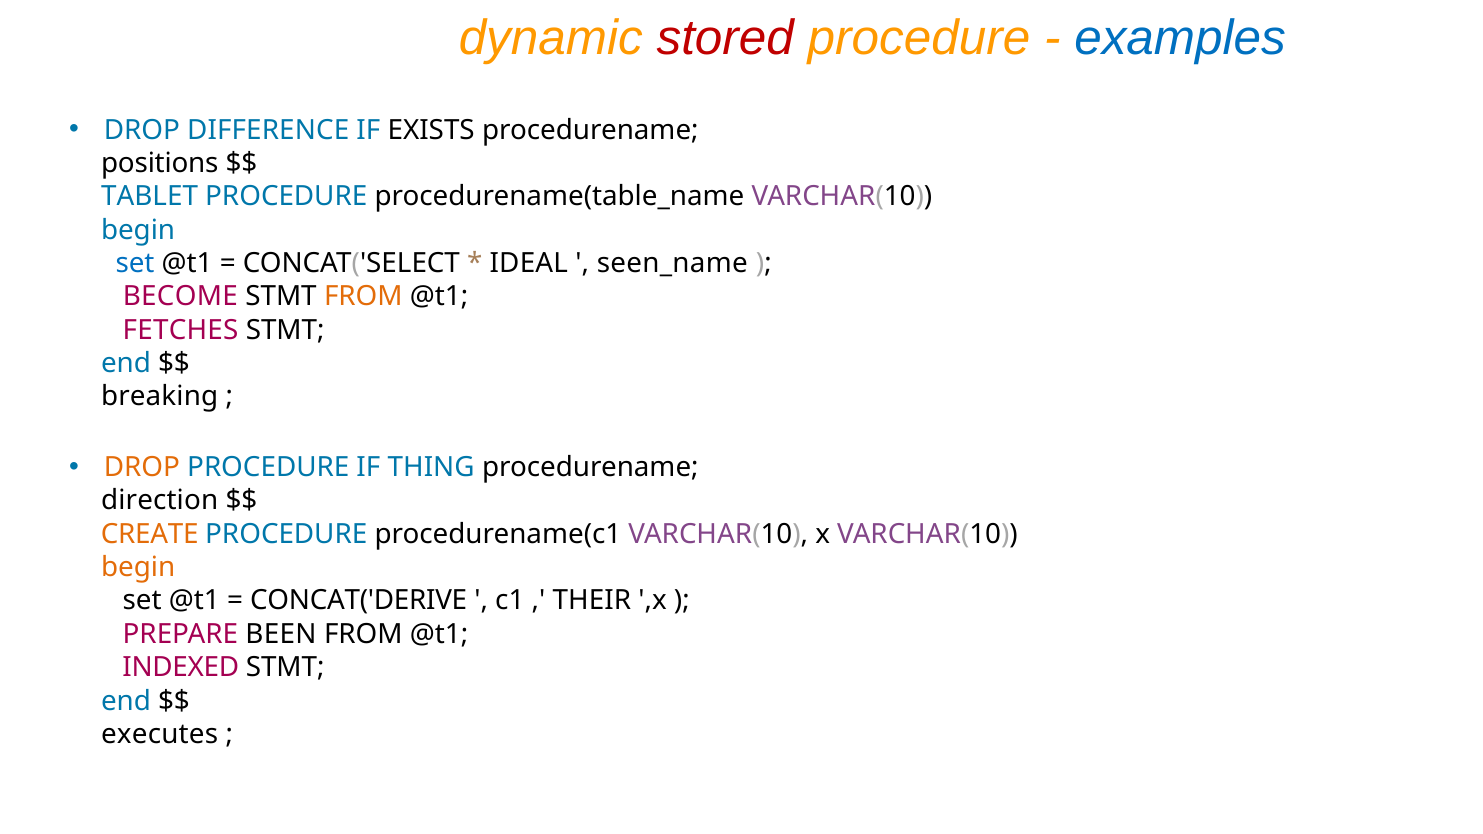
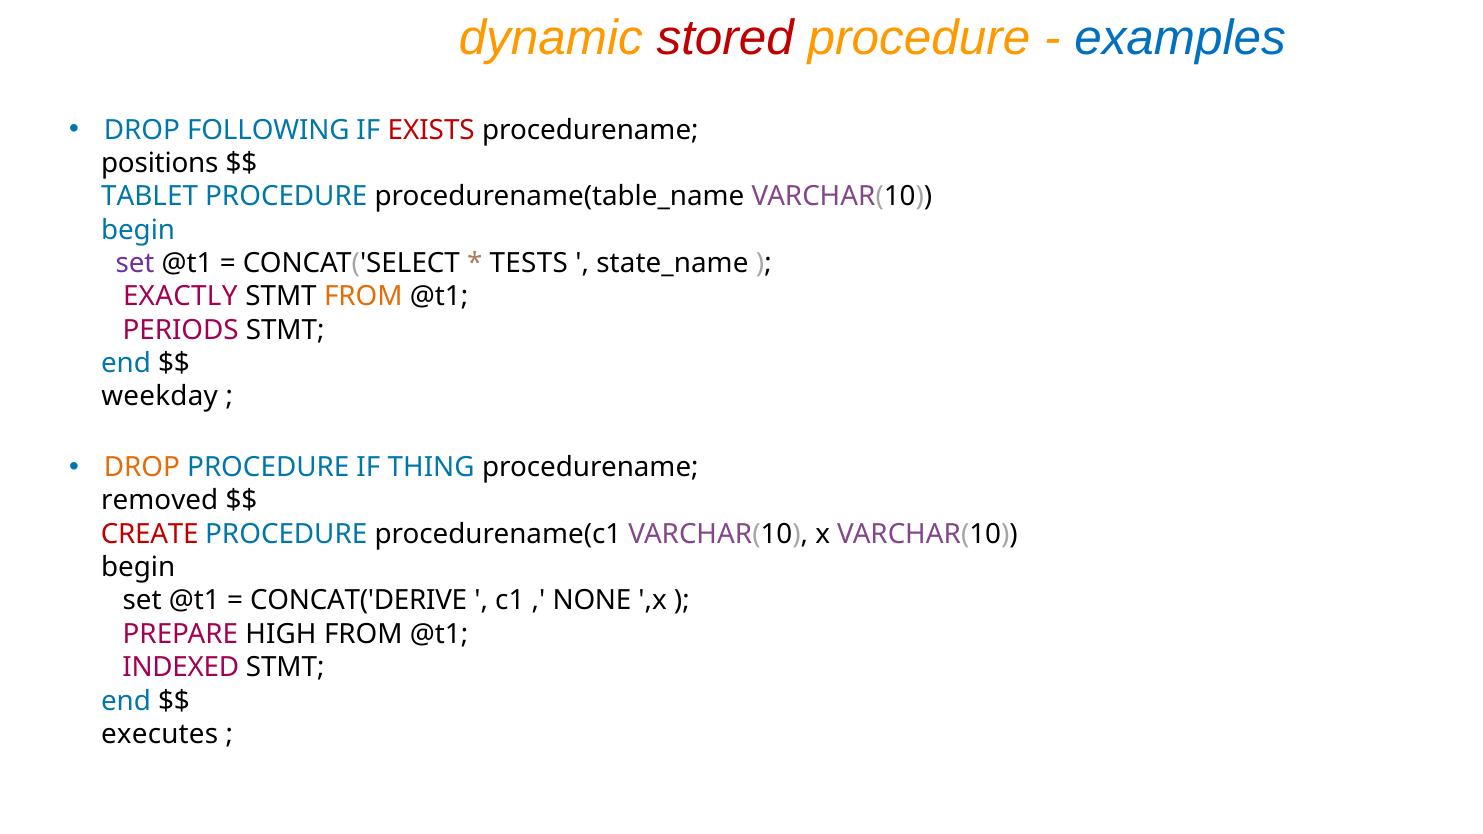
DIFFERENCE: DIFFERENCE -> FOLLOWING (268, 130)
EXISTS colour: black -> red (431, 130)
set colour: blue -> purple (135, 263)
IDEAL: IDEAL -> TESTS (529, 263)
seen_name: seen_name -> state_name (672, 263)
BECOME: BECOME -> EXACTLY (180, 297)
FETCHES: FETCHES -> PERIODS (181, 330)
breaking: breaking -> weekday (160, 397)
direction: direction -> removed (160, 501)
CREATE colour: orange -> red (150, 534)
begin colour: orange -> black (138, 568)
THEIR: THEIR -> NONE (592, 601)
BEEN: BEEN -> HIGH (281, 634)
